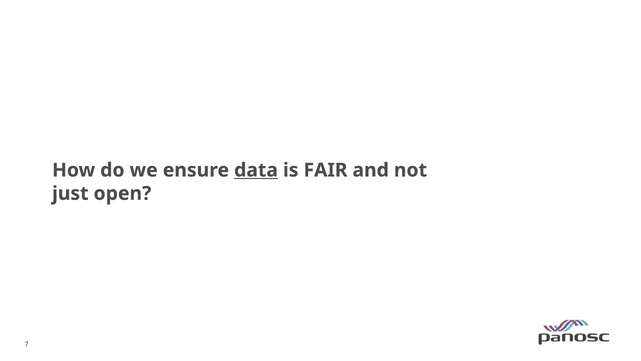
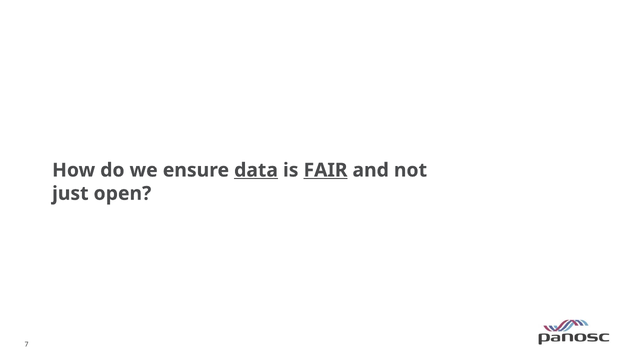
FAIR underline: none -> present (326, 170)
